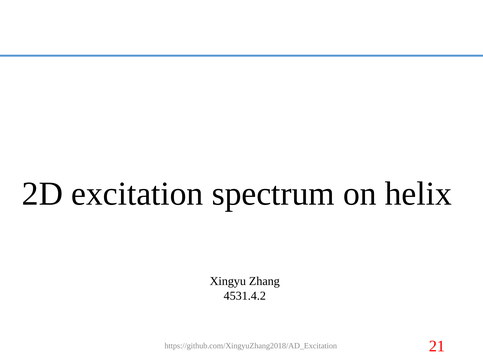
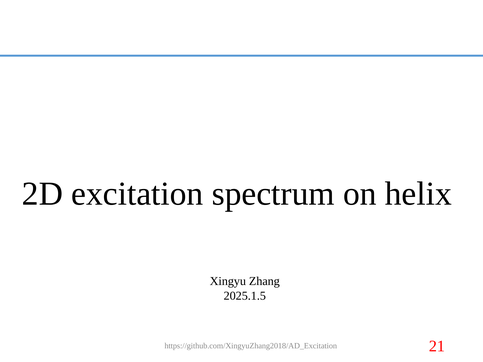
4531.4.2: 4531.4.2 -> 2025.1.5 (245, 296)
